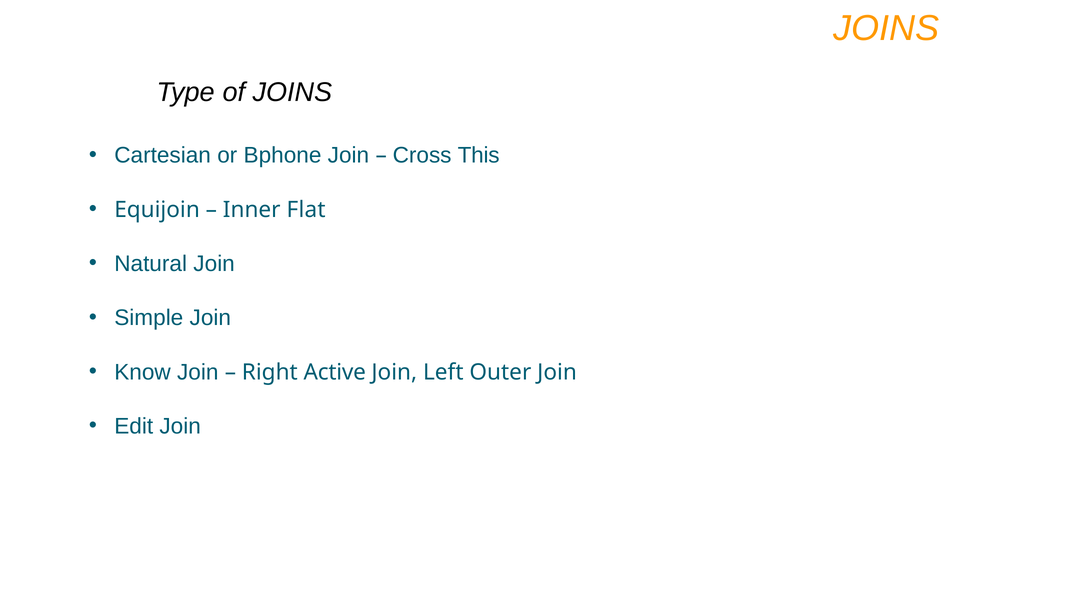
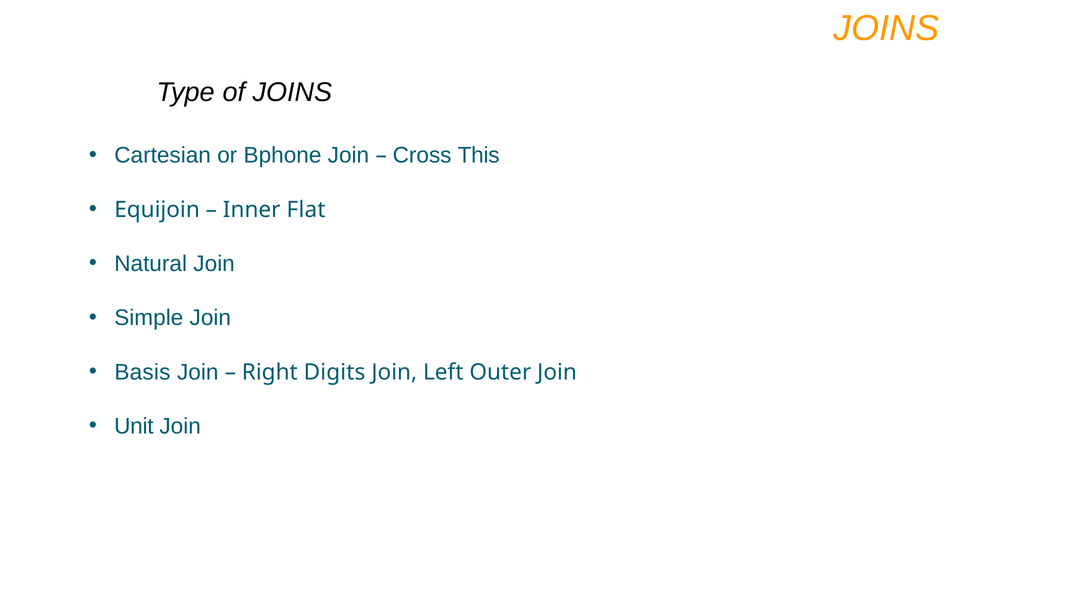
Know: Know -> Basis (142, 372)
Active: Active -> Digits (335, 372)
Edit: Edit -> Unit (134, 426)
